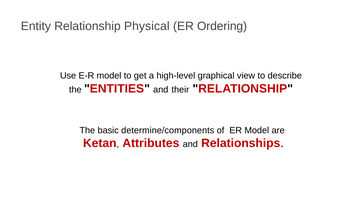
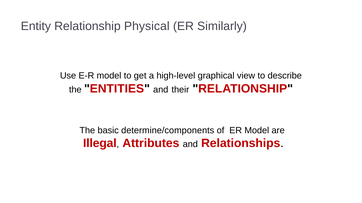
Ordering: Ordering -> Similarly (222, 26)
Ketan: Ketan -> Illegal (100, 144)
